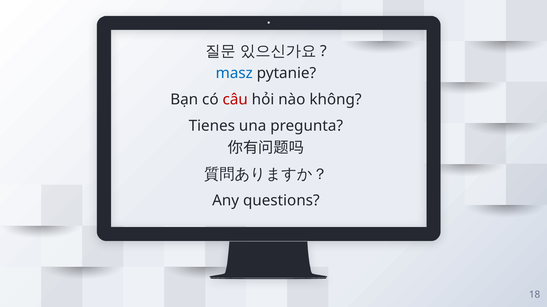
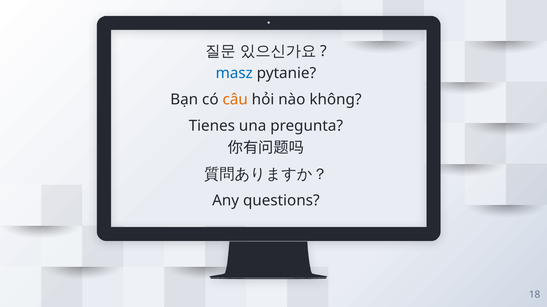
câu colour: red -> orange (235, 100)
